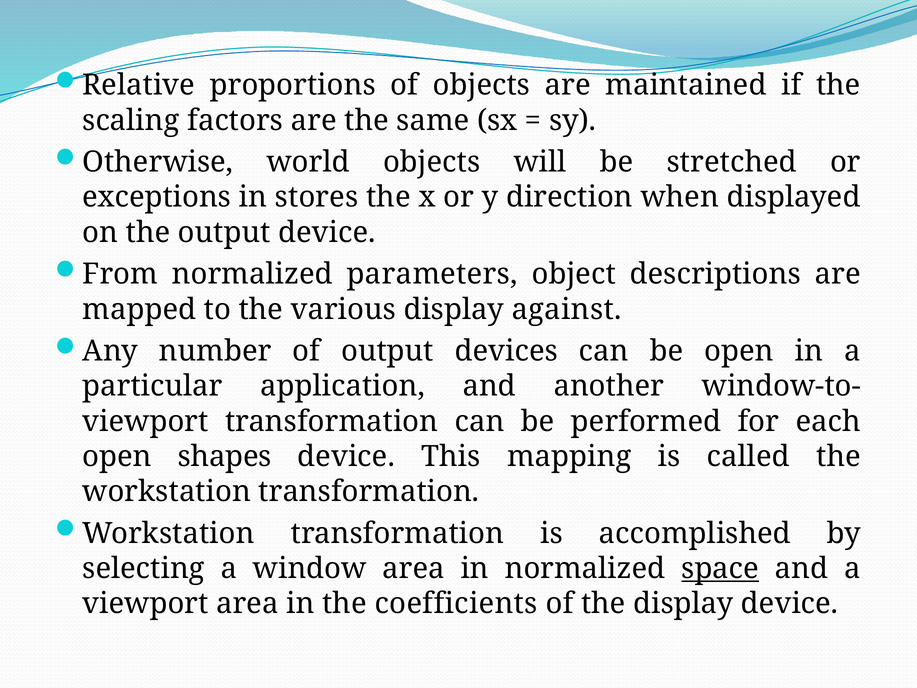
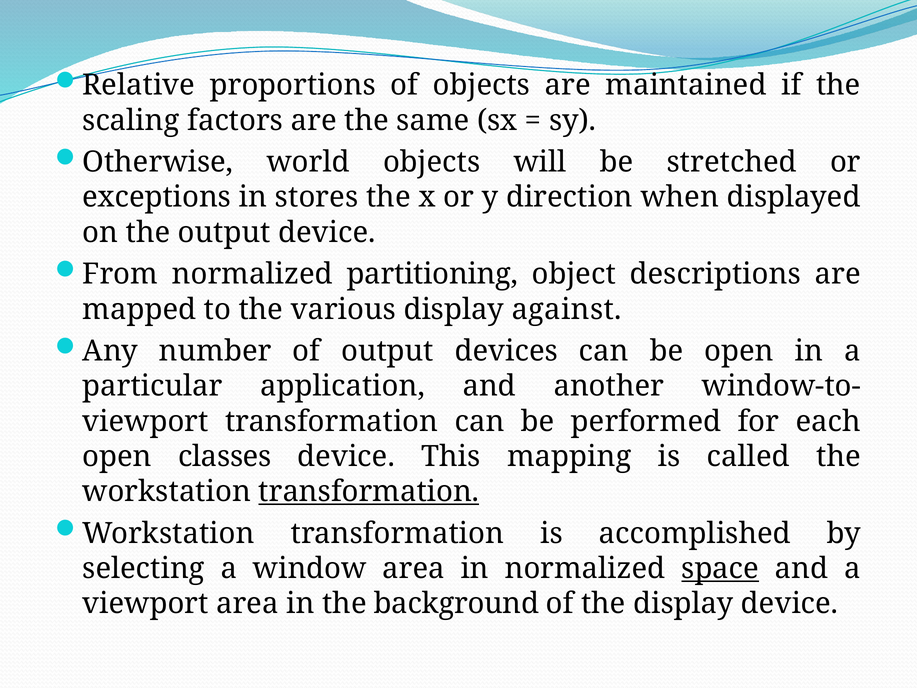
parameters: parameters -> partitioning (432, 274)
shapes: shapes -> classes (225, 456)
transformation underline: none -> present (369, 491)
coefficients: coefficients -> background (456, 603)
